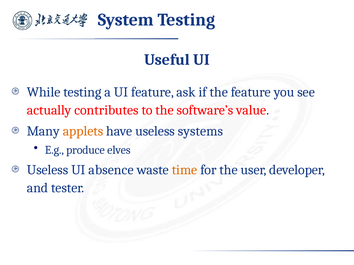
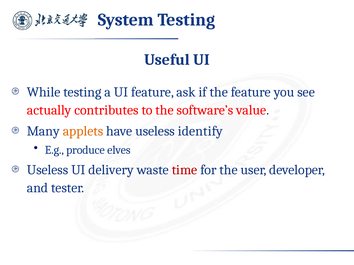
systems: systems -> identify (200, 131)
absence: absence -> delivery (111, 170)
time colour: orange -> red (185, 170)
